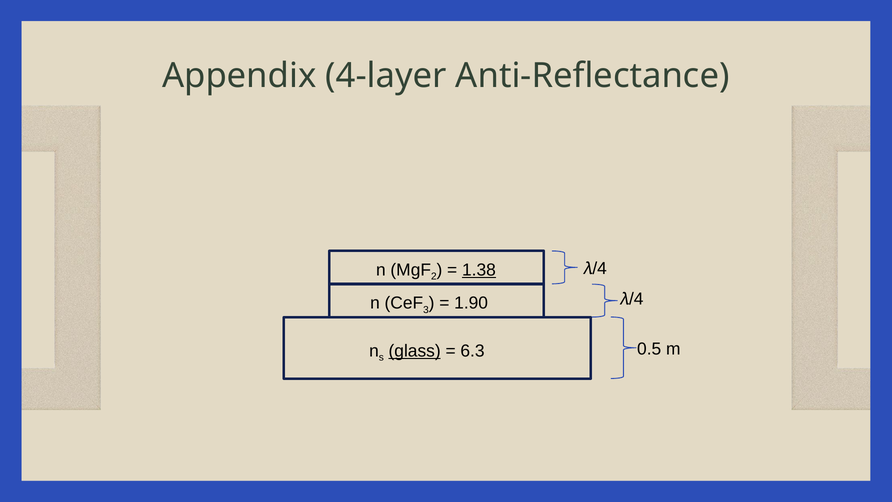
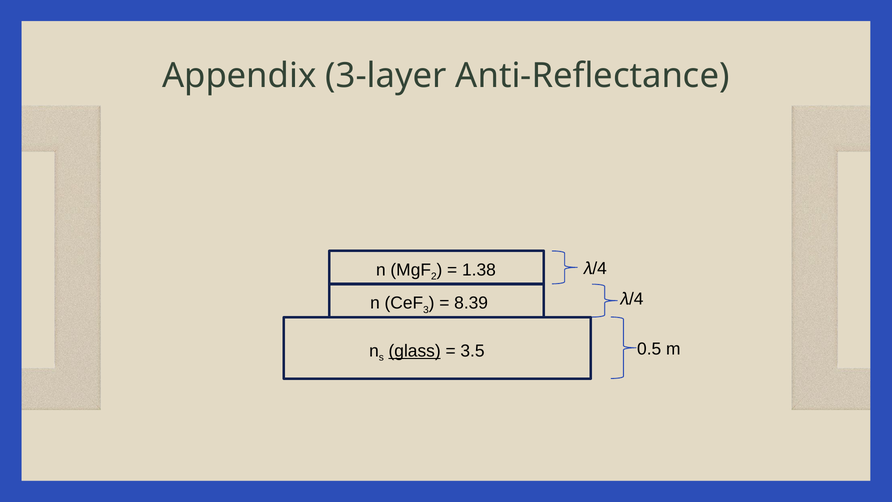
4-layer: 4-layer -> 3-layer (386, 76)
1.38 underline: present -> none (479, 270)
1.90: 1.90 -> 8.39 (471, 303)
6.3: 6.3 -> 3.5 (472, 351)
